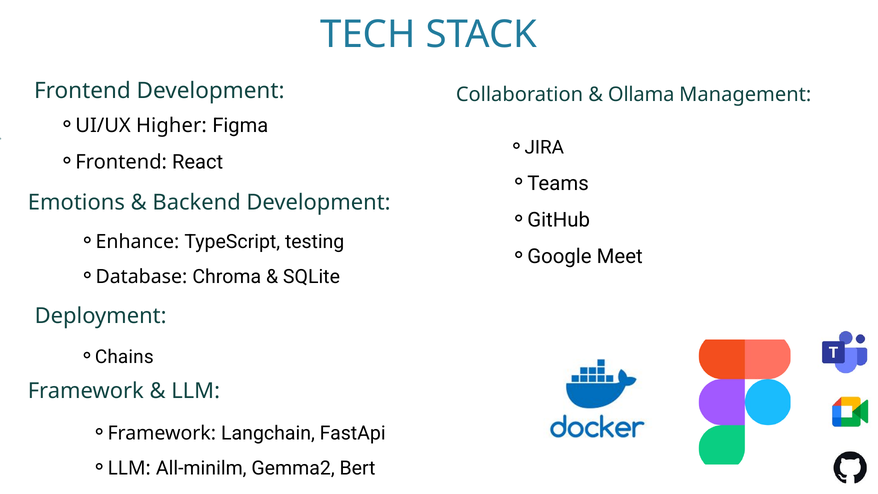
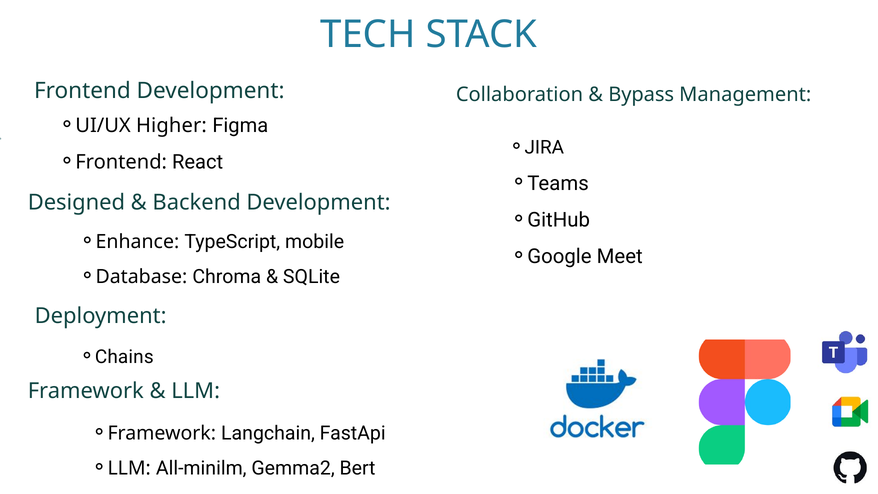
Ollama: Ollama -> Bypass (641, 94)
Emotions: Emotions -> Designed (76, 203)
testing: testing -> mobile (315, 242)
